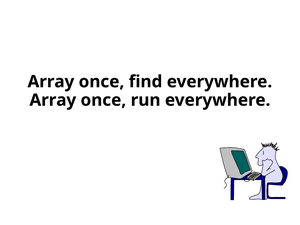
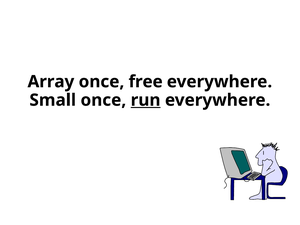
find: find -> free (146, 82)
Array: Array -> Small (53, 100)
run underline: none -> present (146, 100)
